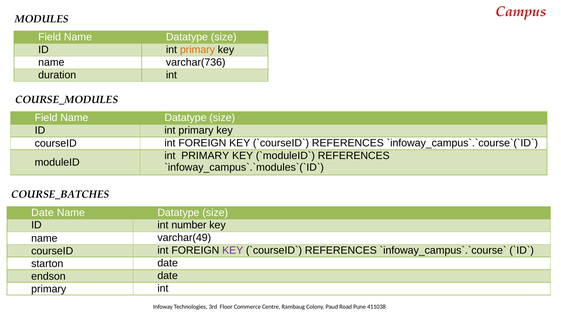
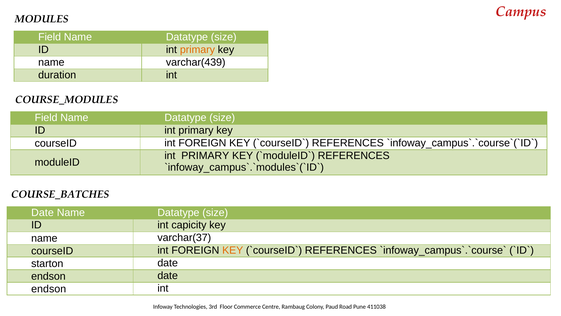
varchar(736: varchar(736 -> varchar(439 (196, 62)
number: number -> capicity (189, 225)
varchar(49: varchar(49 -> varchar(37 (184, 238)
KEY colour: purple -> orange (233, 250)
primary: primary -> endson (49, 289)
